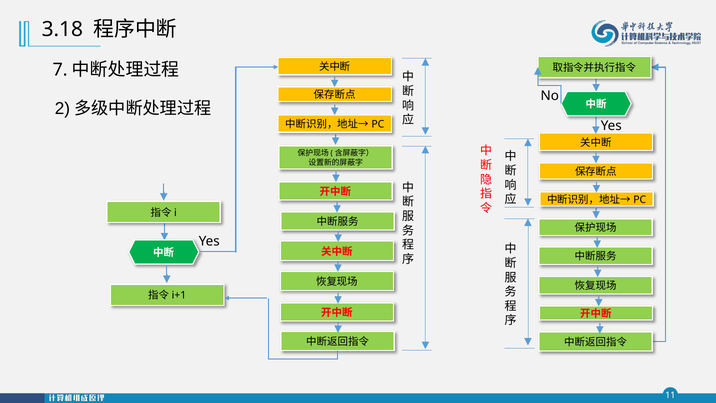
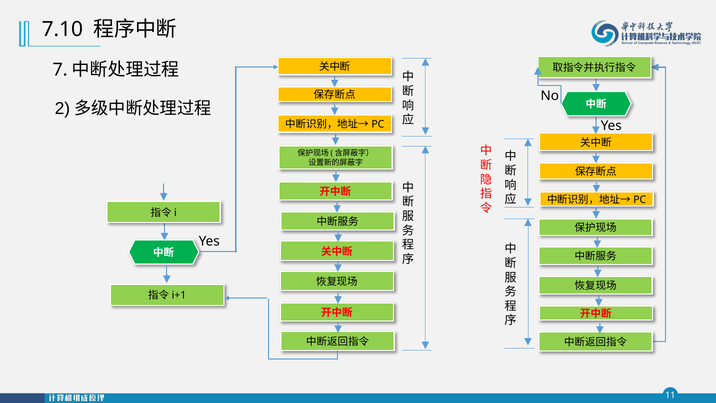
3.18: 3.18 -> 7.10 (62, 29)
